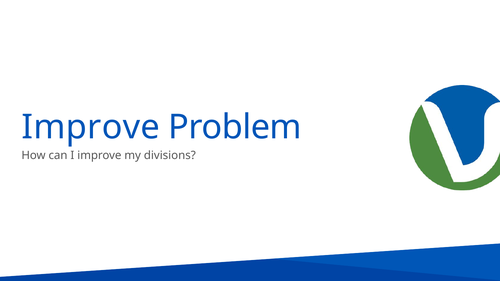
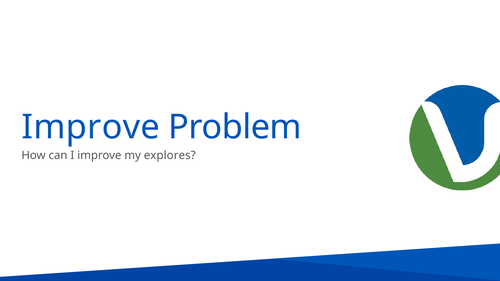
divisions: divisions -> explores (170, 156)
